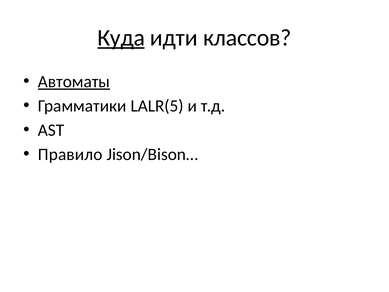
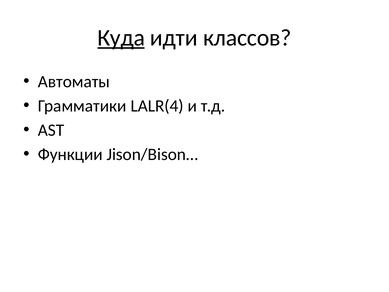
Автоматы underline: present -> none (74, 82)
LALR(5: LALR(5 -> LALR(4 (157, 106)
Правило: Правило -> Функции (70, 154)
